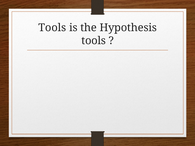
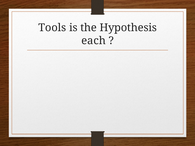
tools: tools -> each (94, 41)
